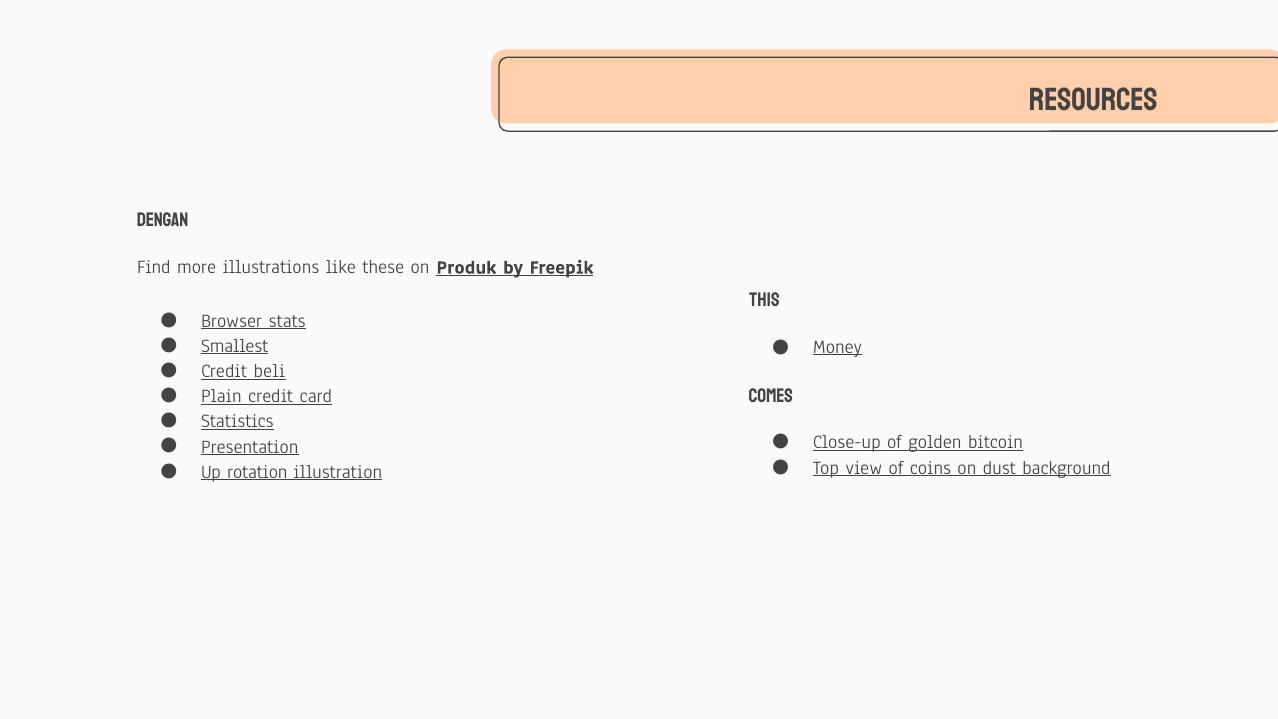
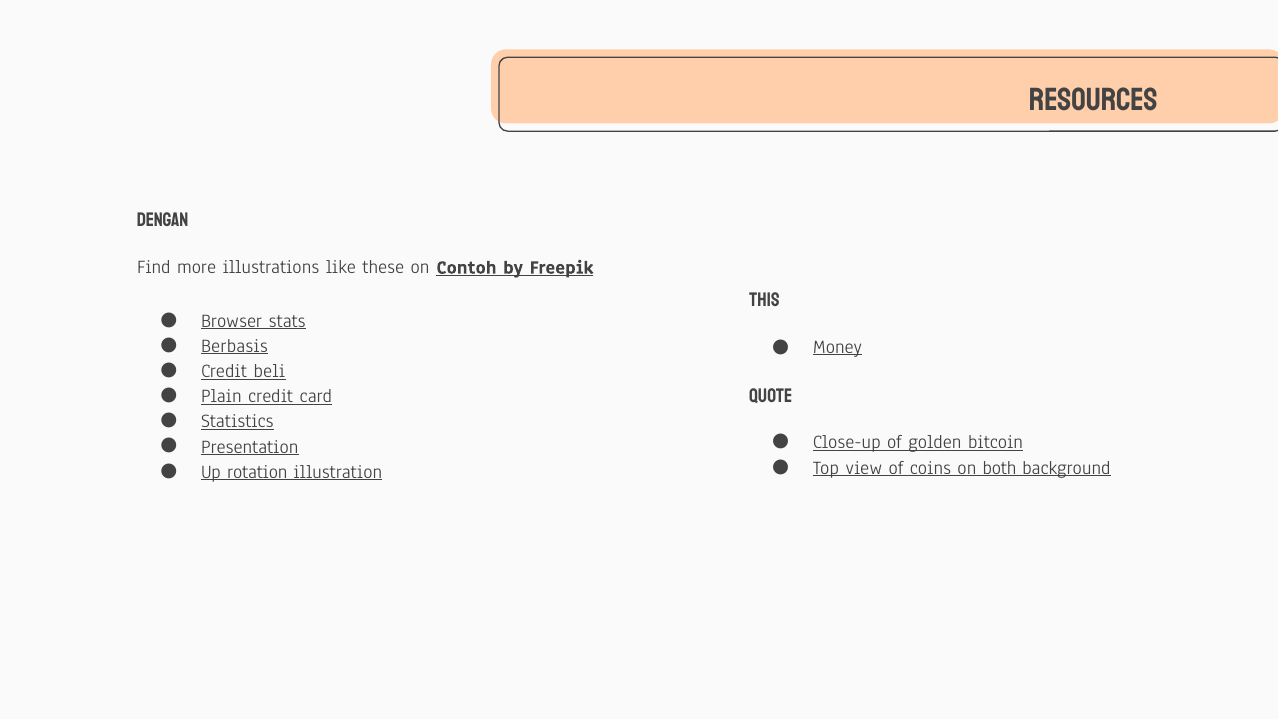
Produk: Produk -> Contoh (466, 267)
Smallest: Smallest -> Berbasis (234, 346)
COMES: COMES -> QUOTE (771, 396)
dust: dust -> both (999, 468)
